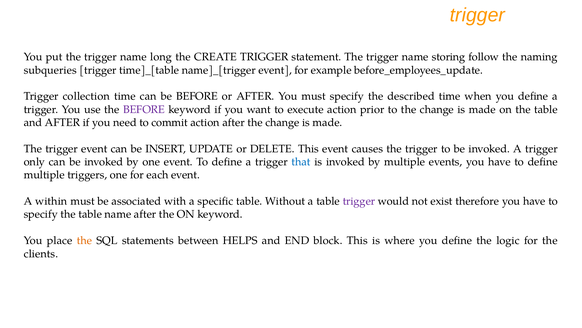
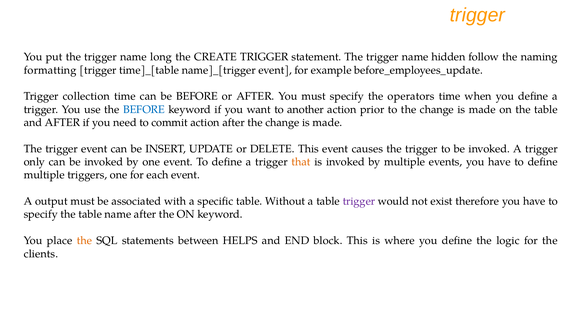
storing: storing -> hidden (449, 57)
subqueries: subqueries -> formatting (50, 70)
described: described -> operators (411, 96)
BEFORE colour: purple -> blue (144, 109)
execute: execute -> another (306, 109)
that colour: blue -> orange (301, 162)
within: within -> output (51, 201)
